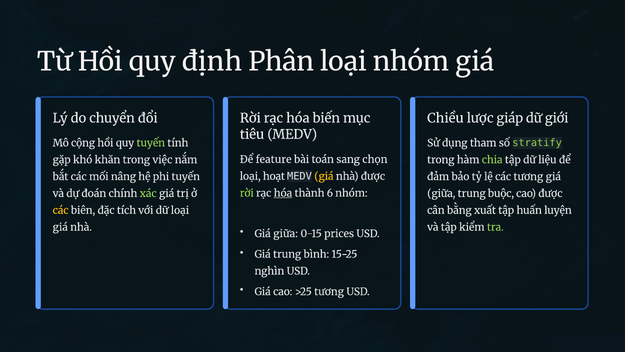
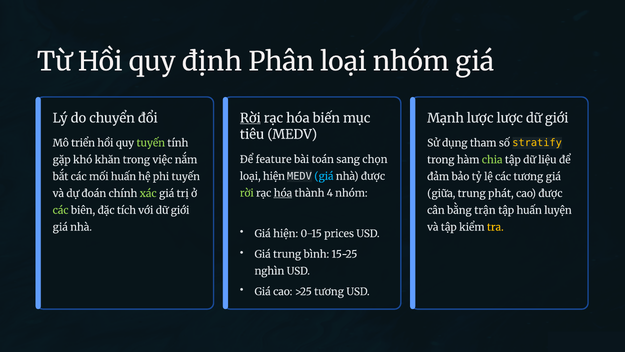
Rời underline: none -> present (250, 118)
Chiều: Chiều -> Mạnh (446, 118)
lược giáp: giáp -> lược (510, 118)
cộng: cộng -> triển (83, 143)
stratify colour: light green -> yellow (537, 143)
loại hoạt: hoạt -> hiện (274, 176)
giá colour: yellow -> light blue (324, 176)
mối nâng: nâng -> huấn (123, 176)
6: 6 -> 4 (330, 193)
buộc: buộc -> phát (501, 193)
các colour: yellow -> light green (61, 210)
với dữ loại: loại -> giới (180, 210)
xuất: xuất -> trận (485, 210)
tra colour: light green -> yellow (495, 227)
giữa: giữa -> hiện (286, 233)
